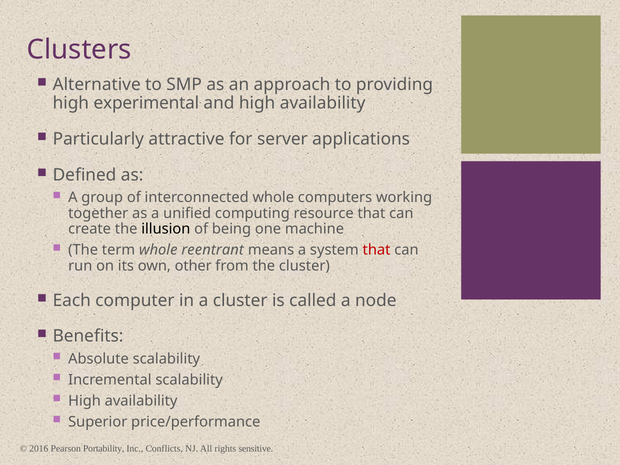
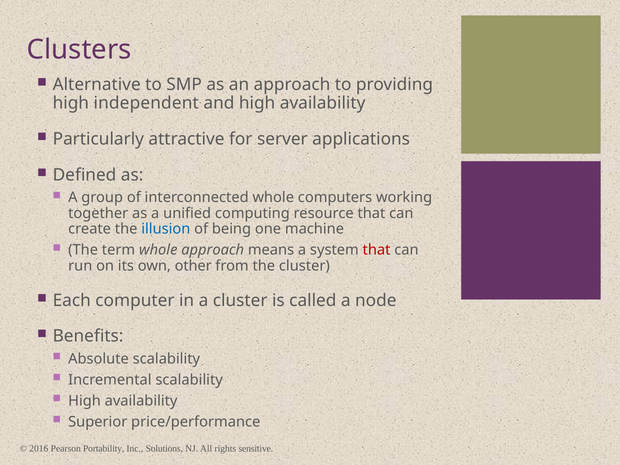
experimental: experimental -> independent (146, 103)
illusion colour: black -> blue (166, 229)
whole reentrant: reentrant -> approach (213, 250)
Conflicts: Conflicts -> Solutions (164, 449)
